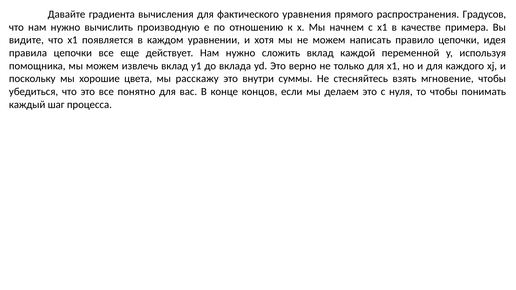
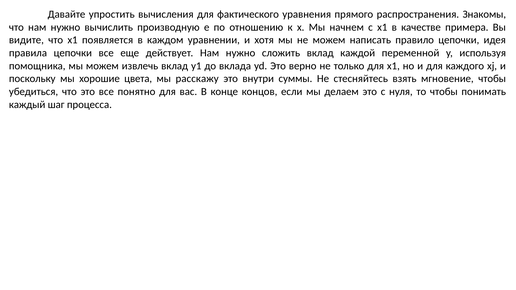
градиента: градиента -> упростить (112, 14)
Градусов: Градусов -> Знакомы (484, 14)
